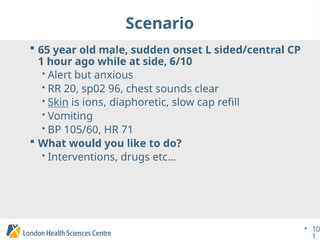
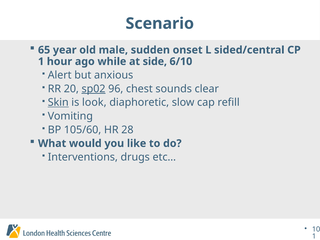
sp02 underline: none -> present (94, 89)
ions: ions -> look (94, 102)
71: 71 -> 28 (127, 130)
